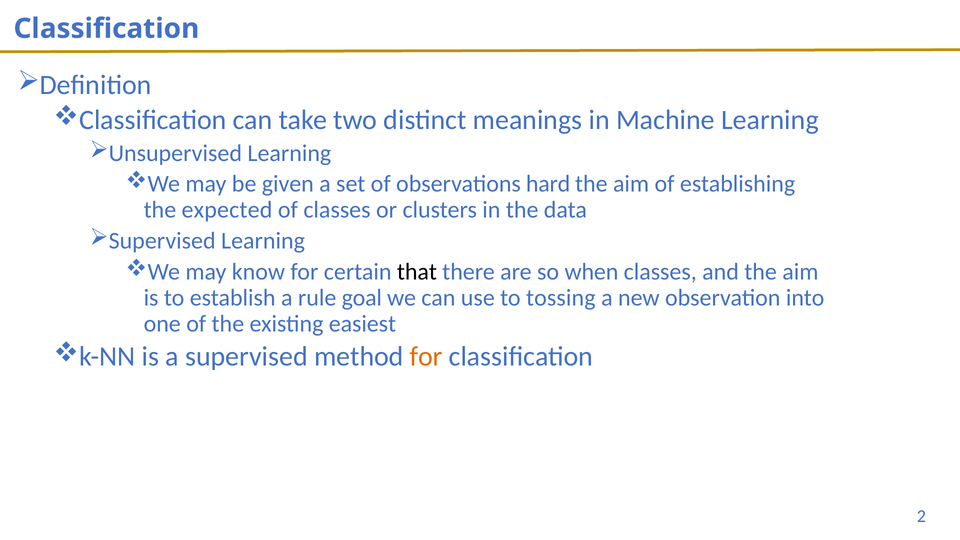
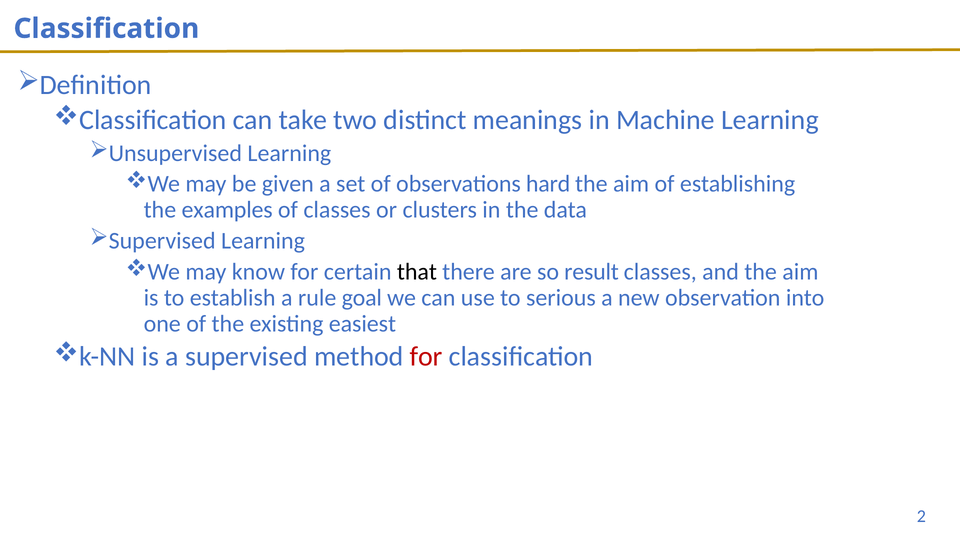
expected: expected -> examples (227, 210)
when: when -> result (592, 272)
tossing: tossing -> serious (561, 298)
for colour: orange -> red (426, 357)
